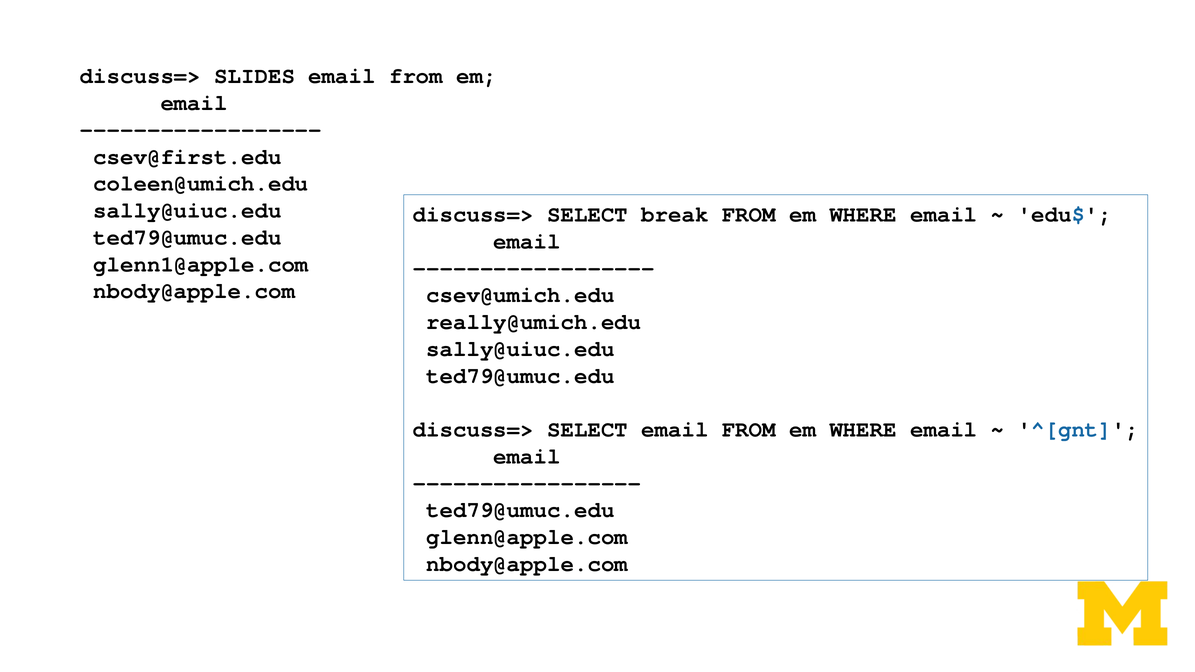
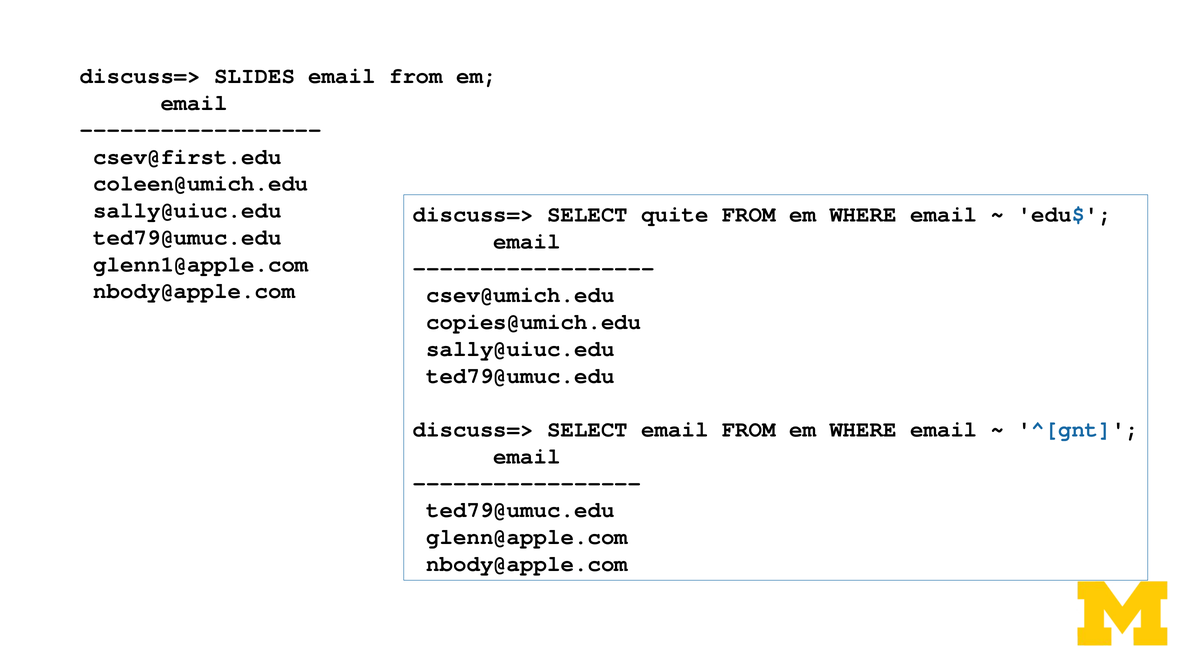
break: break -> quite (675, 214)
really@umich.edu: really@umich.edu -> copies@umich.edu (534, 322)
